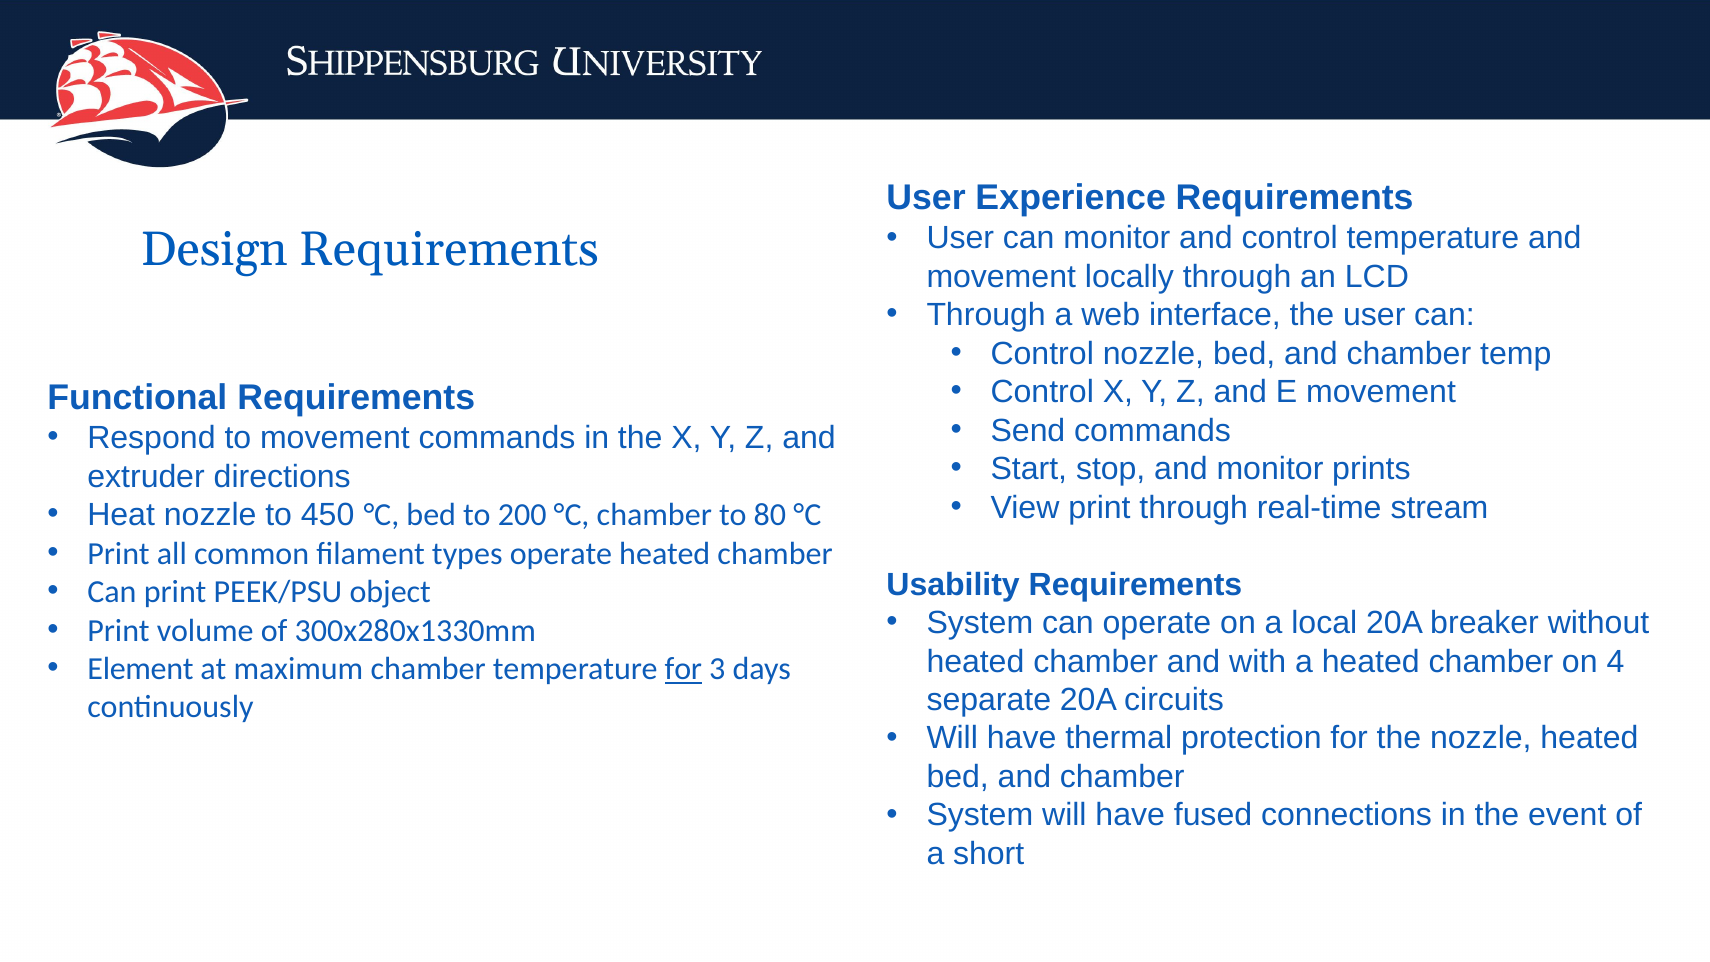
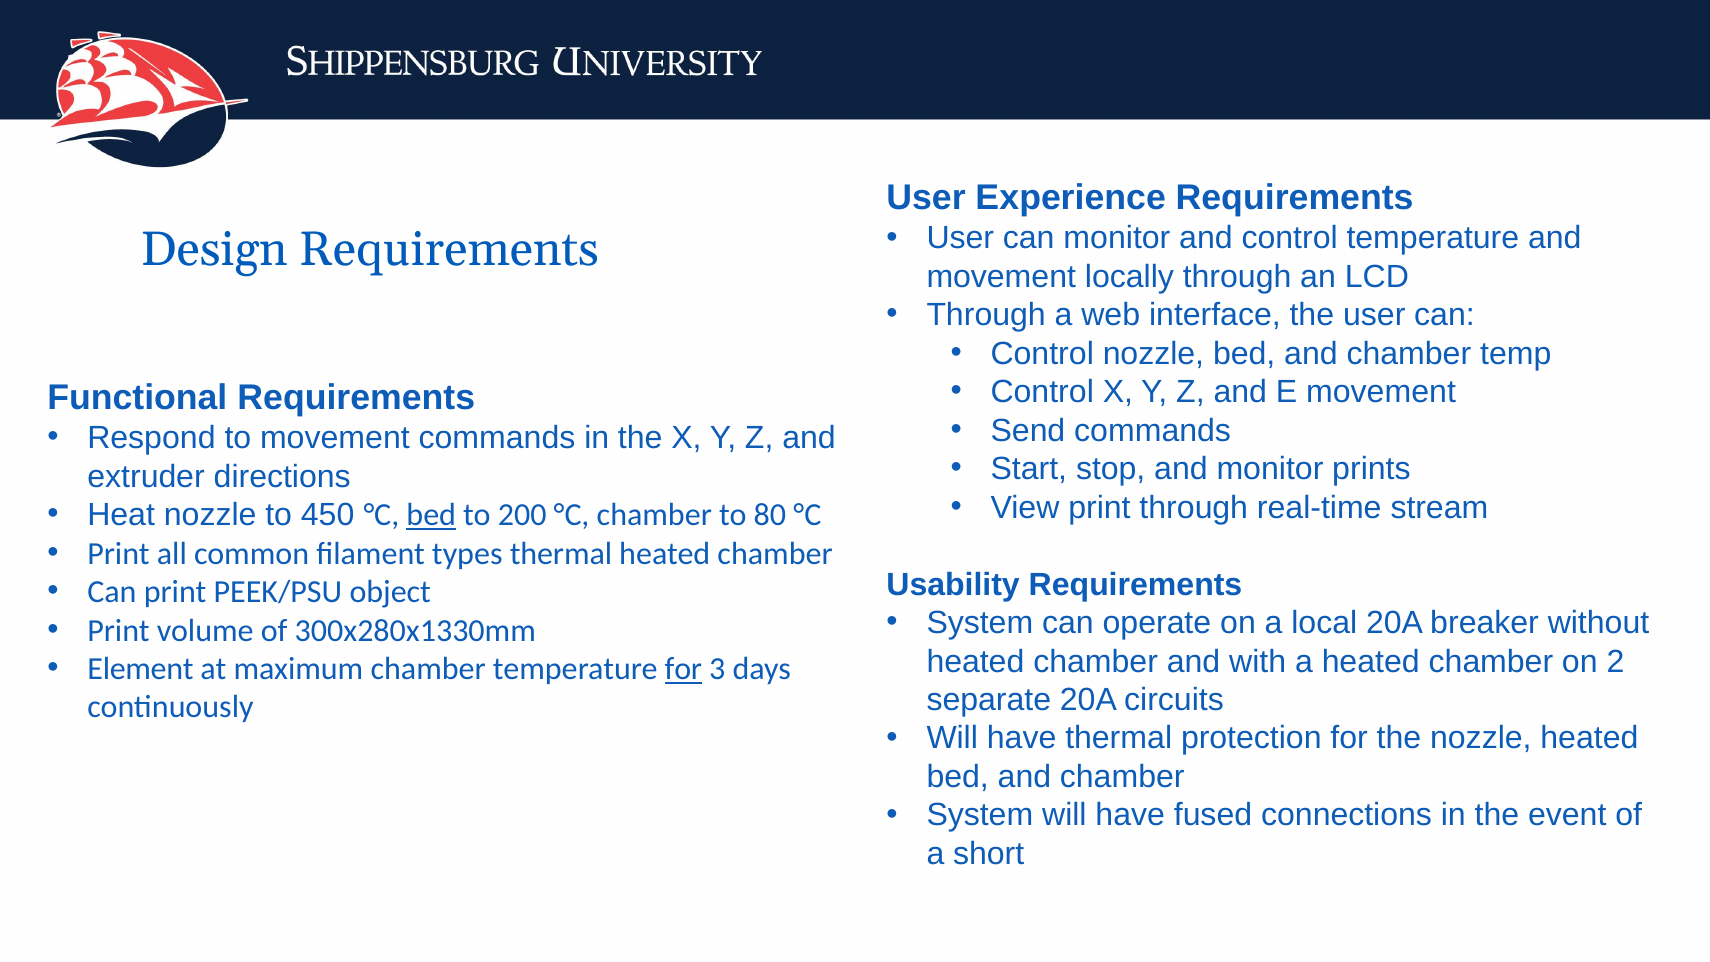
bed underline: none -> present (431, 515)
types operate: operate -> thermal (561, 553)
4: 4 -> 2 (1616, 661)
